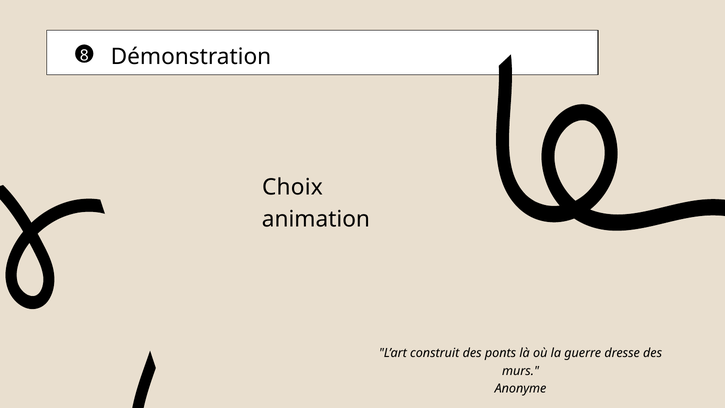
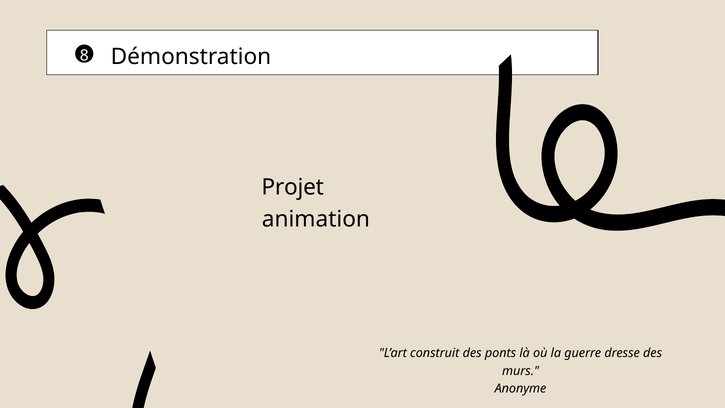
Choix: Choix -> Projet (293, 187)
